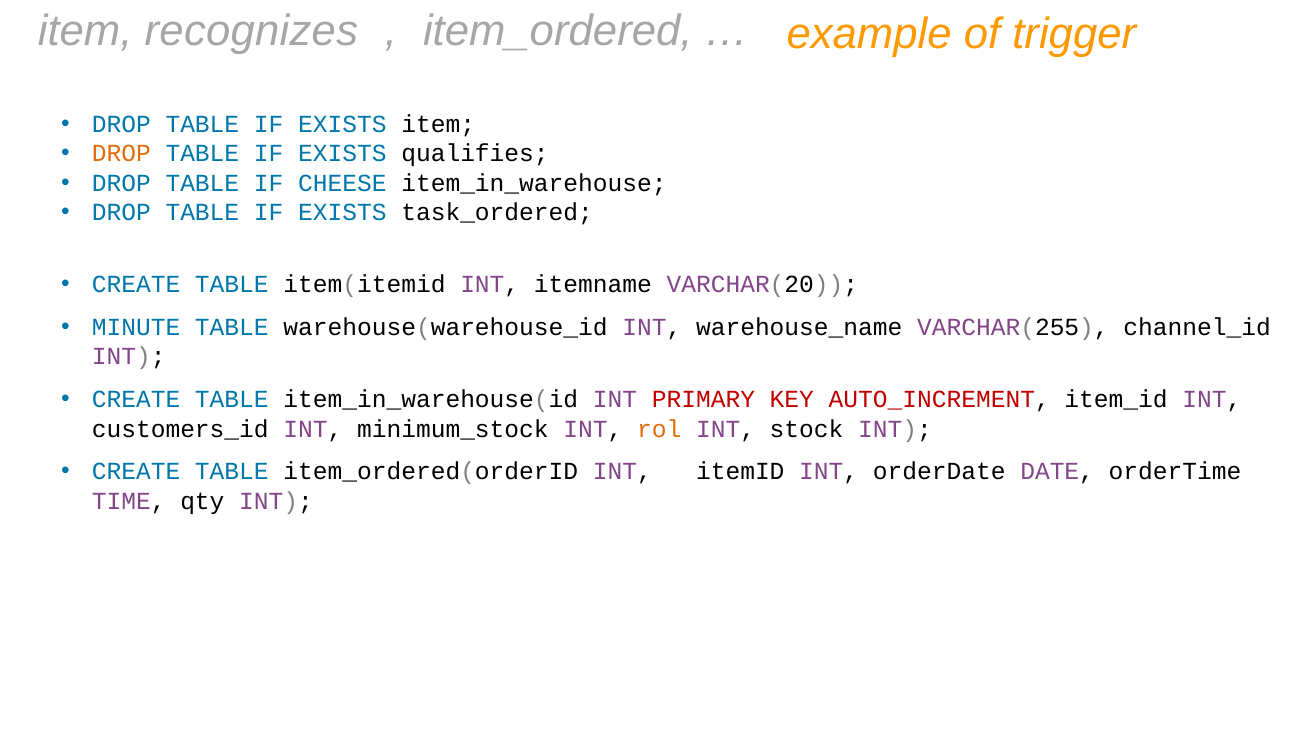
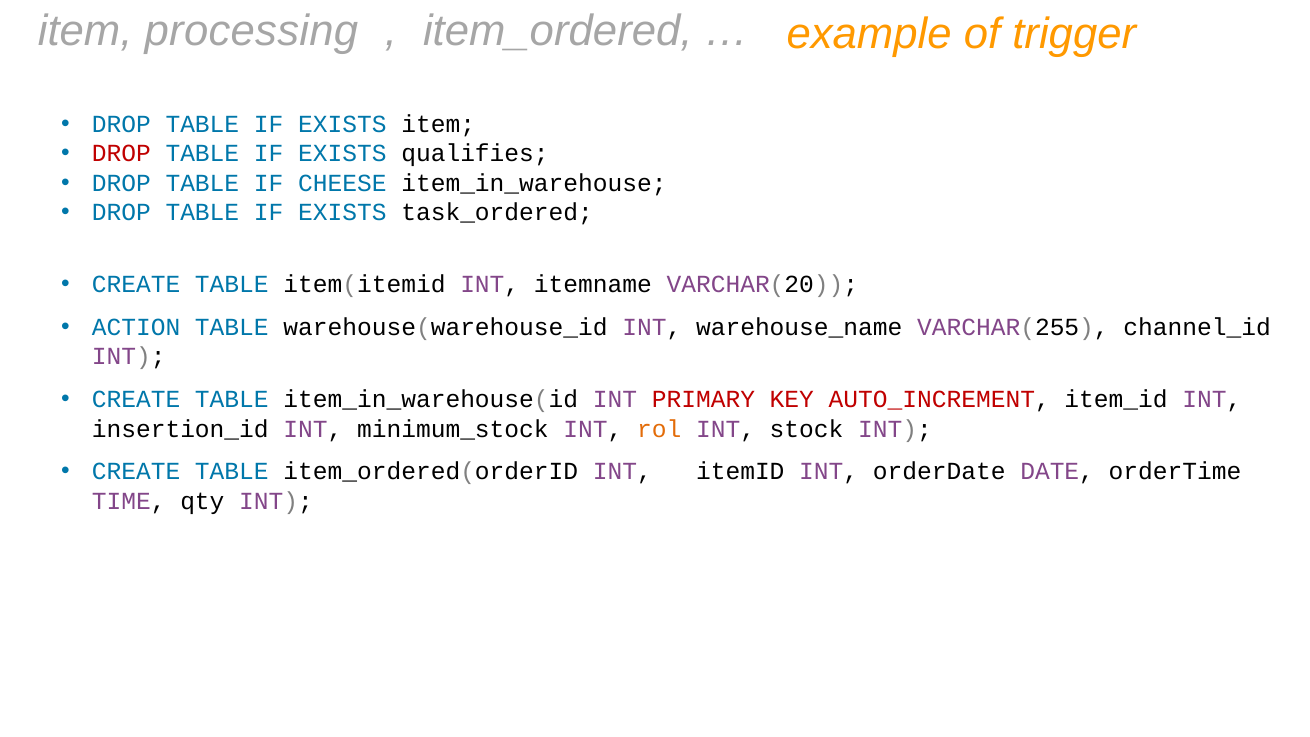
recognizes: recognizes -> processing (251, 31)
DROP colour: orange -> red (121, 154)
MINUTE: MINUTE -> ACTION (136, 327)
customers_id: customers_id -> insertion_id (180, 429)
